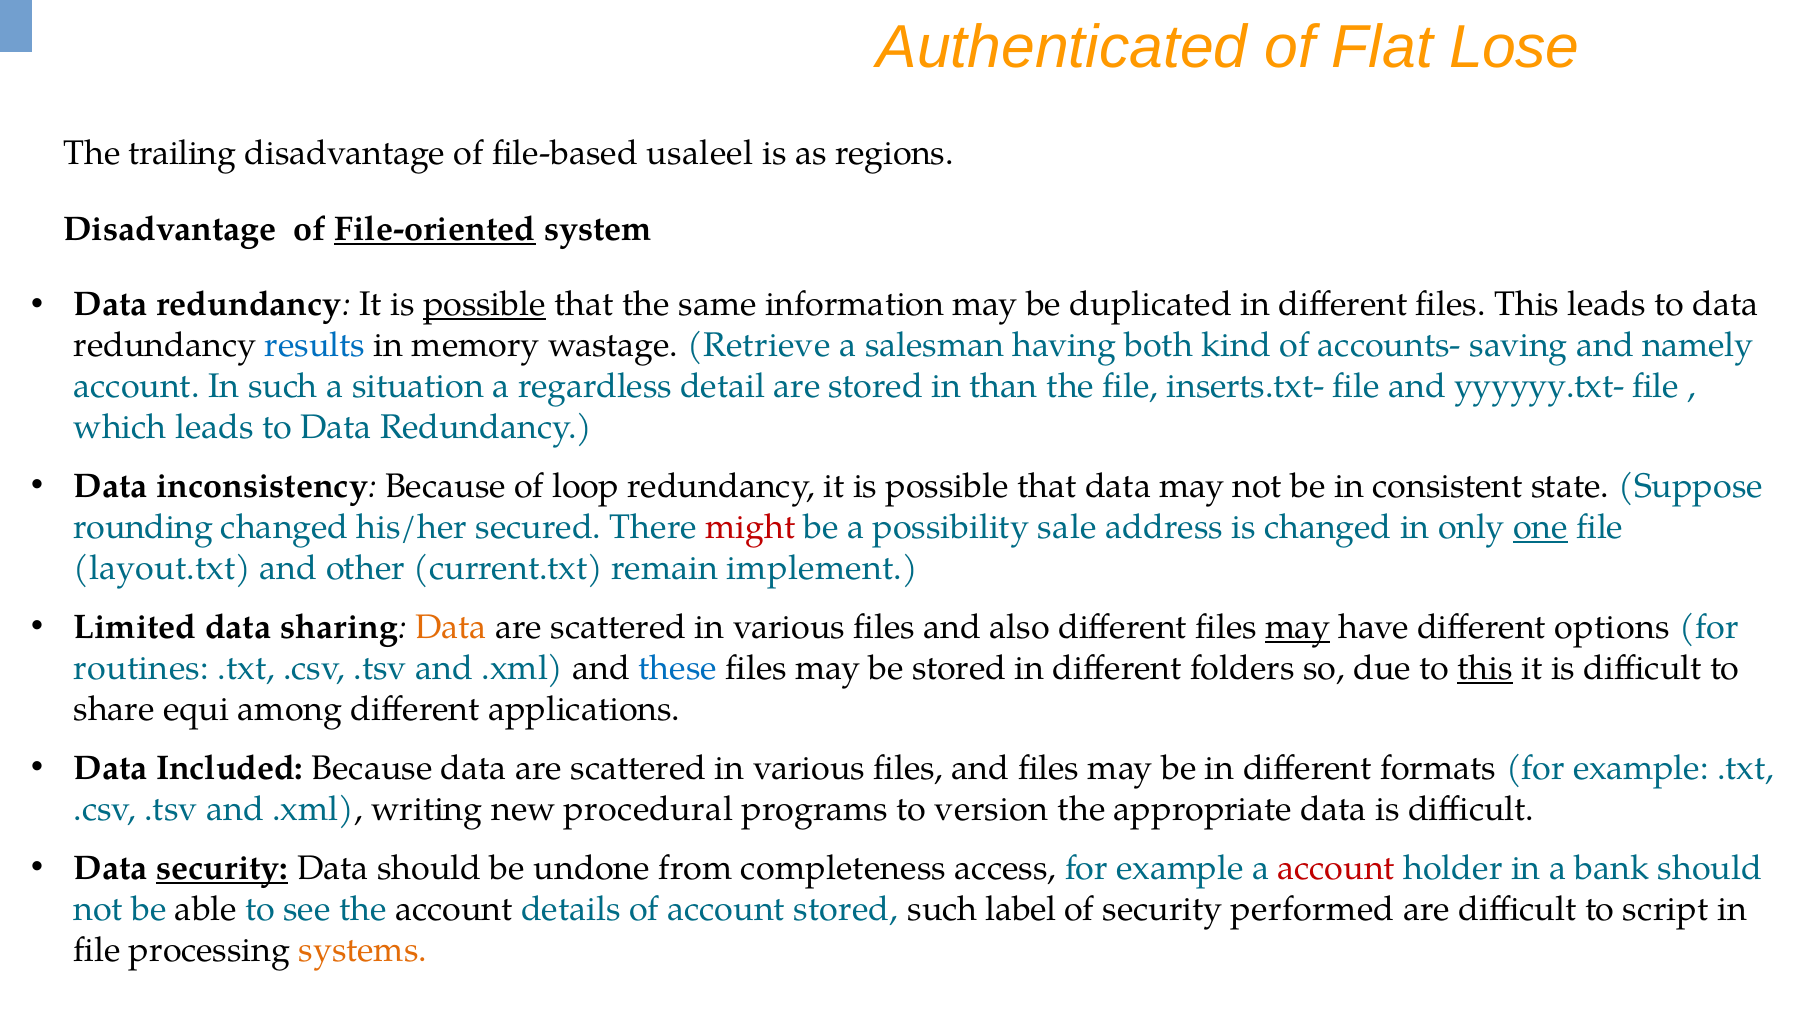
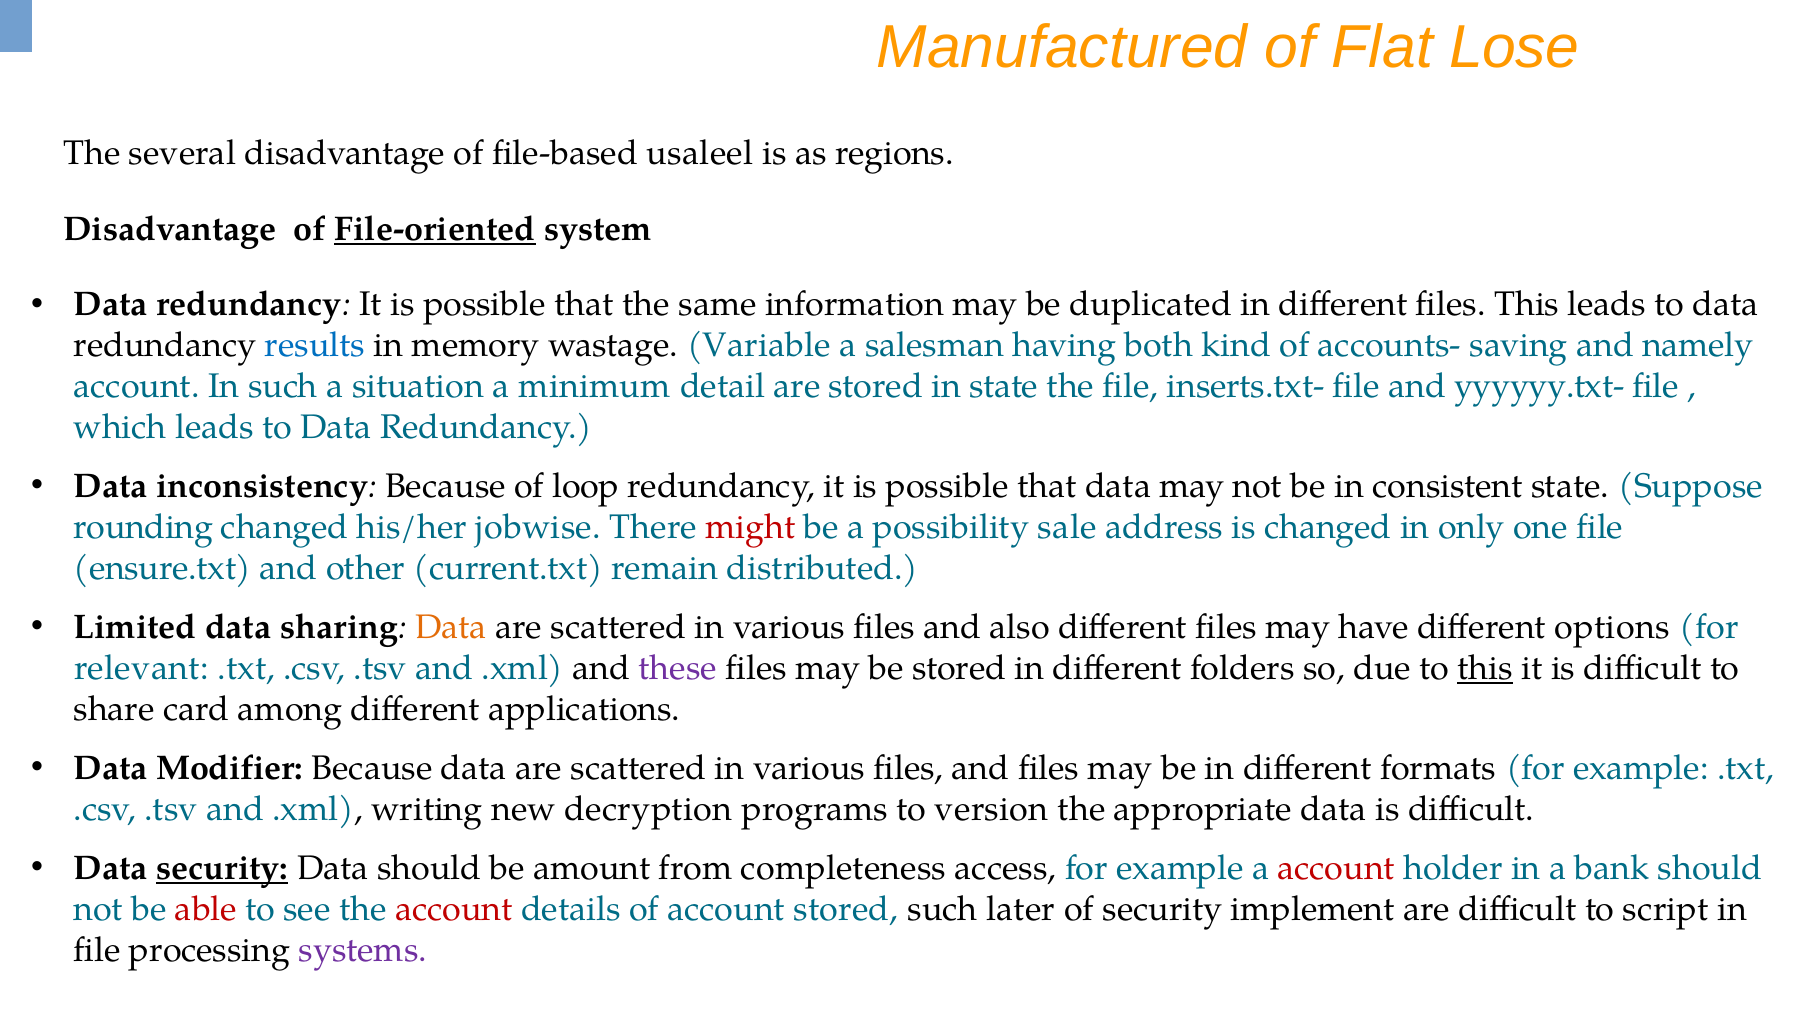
Authenticated: Authenticated -> Manufactured (1062, 47)
trailing: trailing -> several (182, 153)
possible underline: present -> none (484, 305)
Retrieve: Retrieve -> Variable (759, 346)
regardless: regardless -> minimum (595, 387)
in than: than -> state (1004, 387)
secured: secured -> jobwise (538, 528)
one underline: present -> none (1541, 528)
layout.txt: layout.txt -> ensure.txt (163, 568)
implement: implement -> distributed (823, 568)
may underline: present -> none (1298, 628)
routines: routines -> relevant (141, 669)
these colour: blue -> purple (678, 669)
equi: equi -> card (196, 709)
Included: Included -> Modifier (230, 769)
procedural: procedural -> decryption (648, 809)
undone: undone -> amount (592, 869)
able colour: black -> red (206, 909)
account colour: black -> red (454, 909)
label: label -> later (1021, 909)
performed: performed -> implement (1313, 909)
systems colour: orange -> purple (363, 950)
